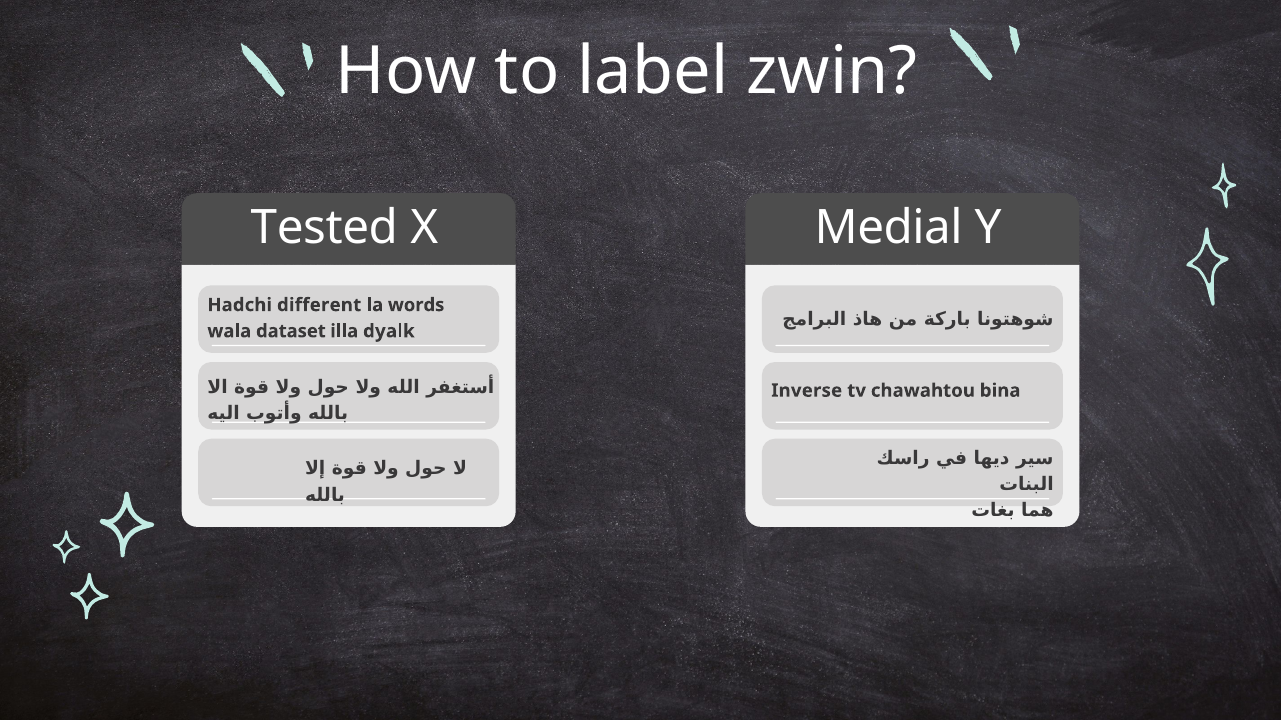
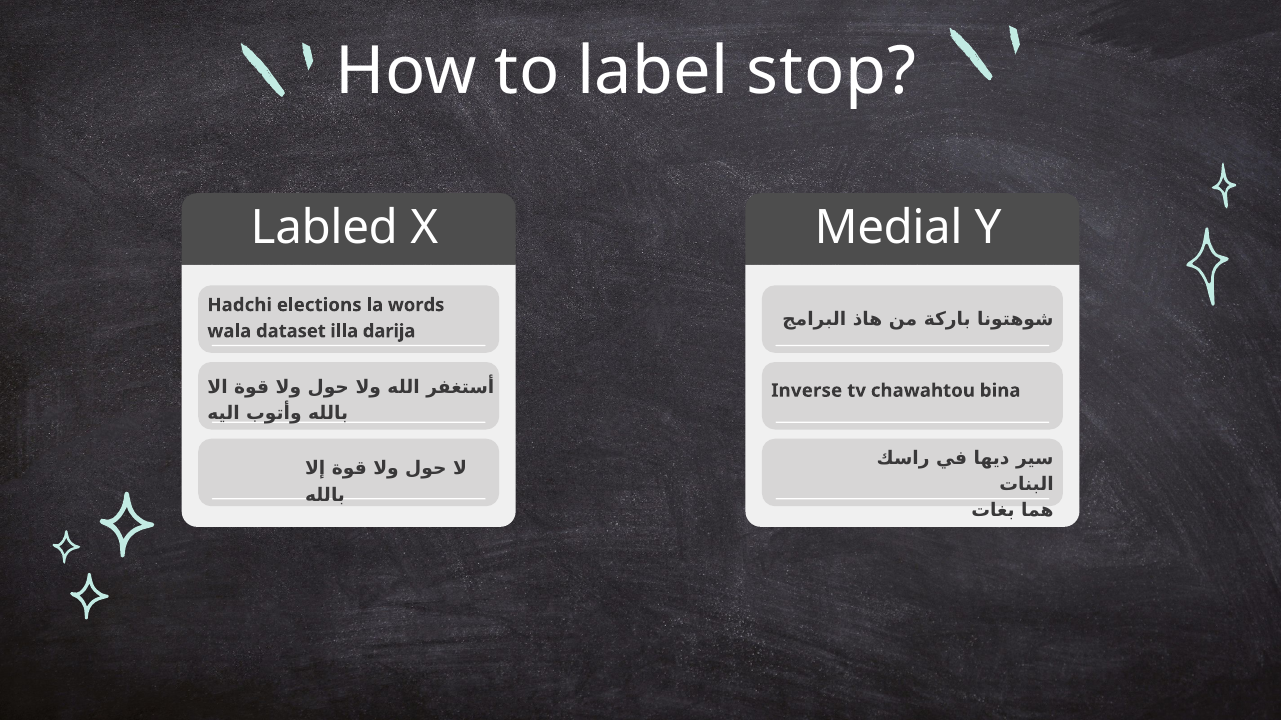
zwin: zwin -> stop (832, 72)
Tested: Tested -> Labled (324, 228)
different: different -> elections (319, 305)
dyalk: dyalk -> darija (389, 331)
